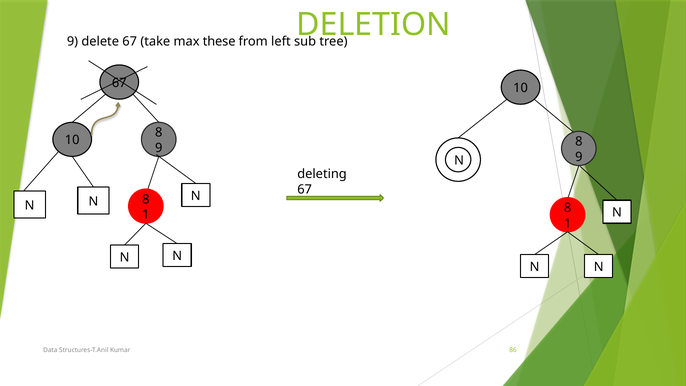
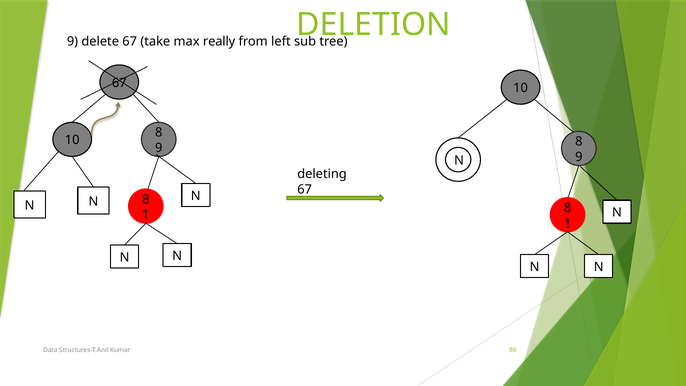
these: these -> really (219, 41)
